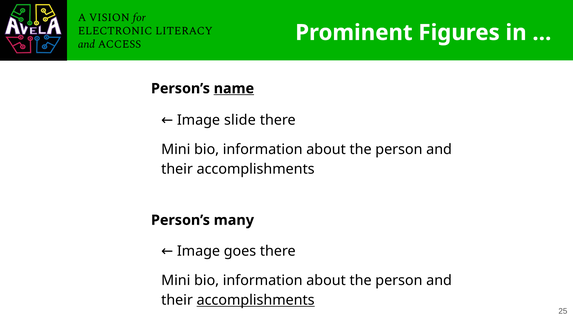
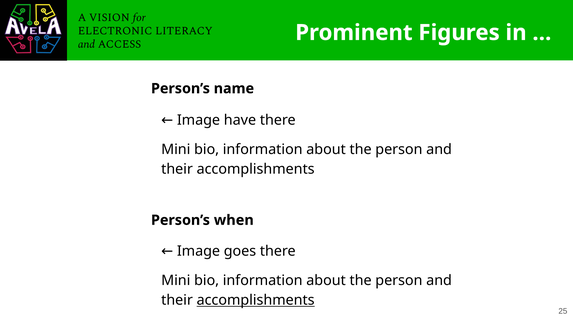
name underline: present -> none (234, 88)
slide: slide -> have (240, 120)
many: many -> when (234, 220)
